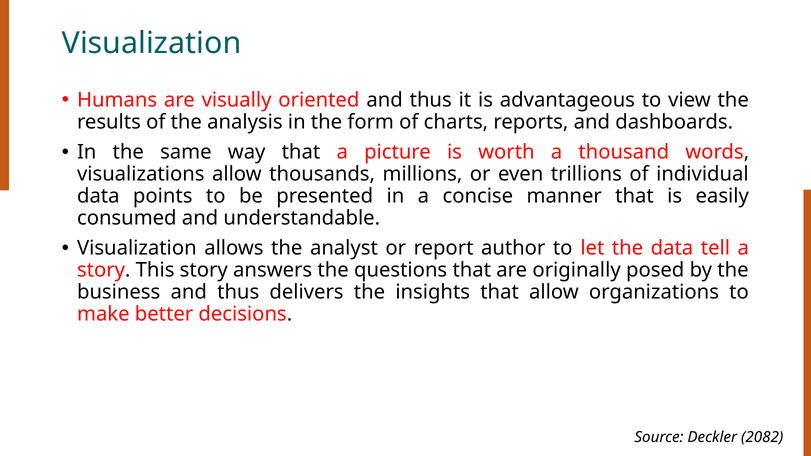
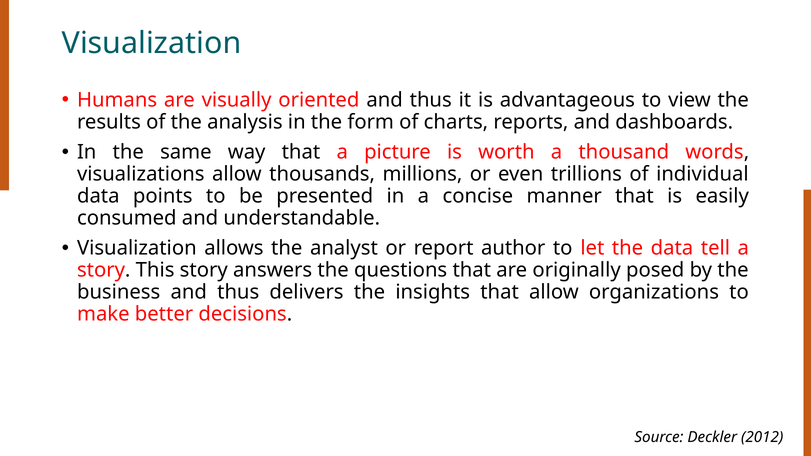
2082: 2082 -> 2012 (762, 437)
